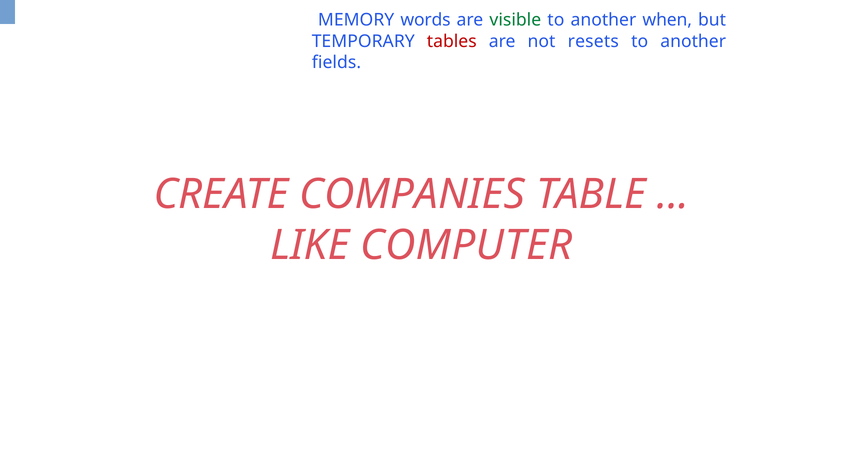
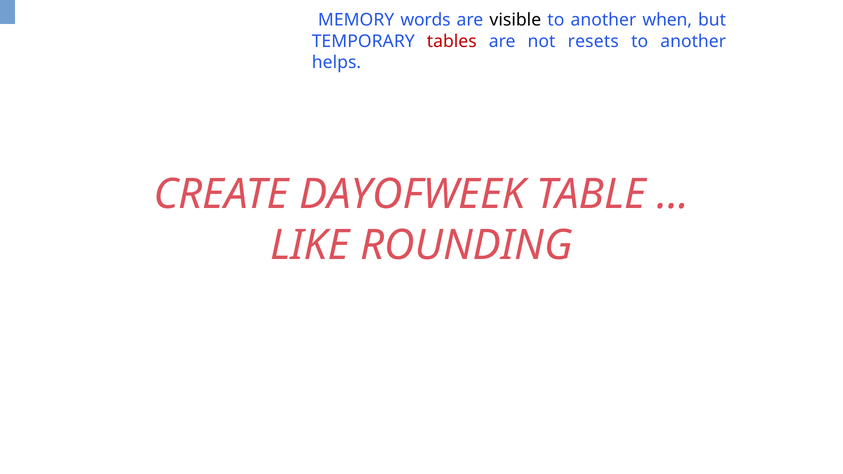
visible colour: green -> black (515, 20)
fields: fields -> helps (337, 62)
COMPANIES: COMPANIES -> DAYOFWEEK (412, 195)
COMPUTER: COMPUTER -> ROUNDING (466, 245)
